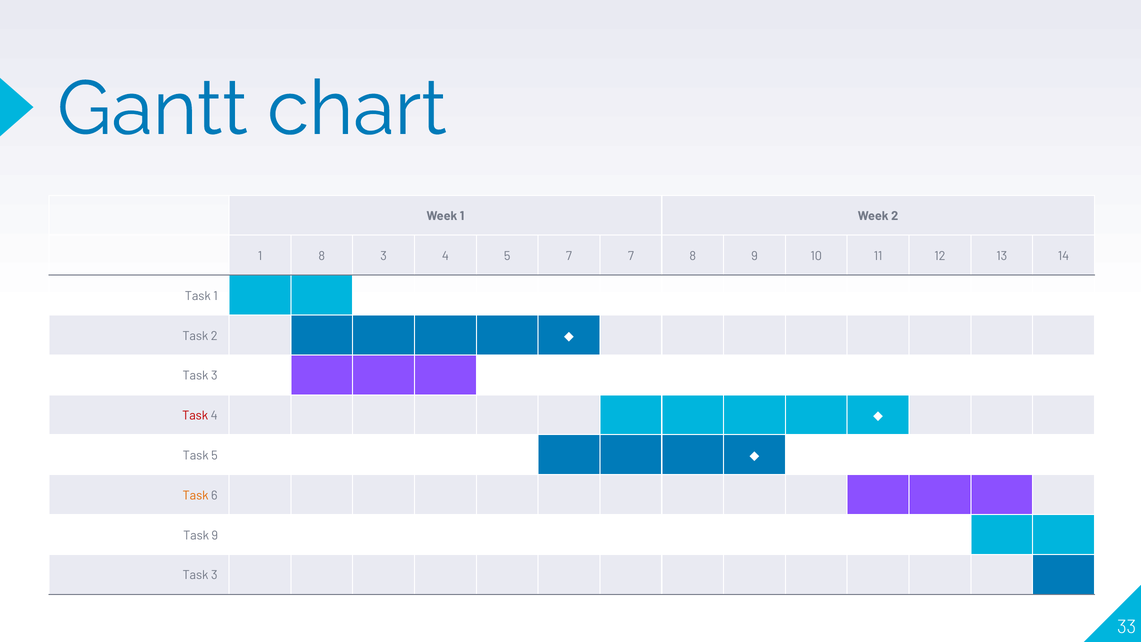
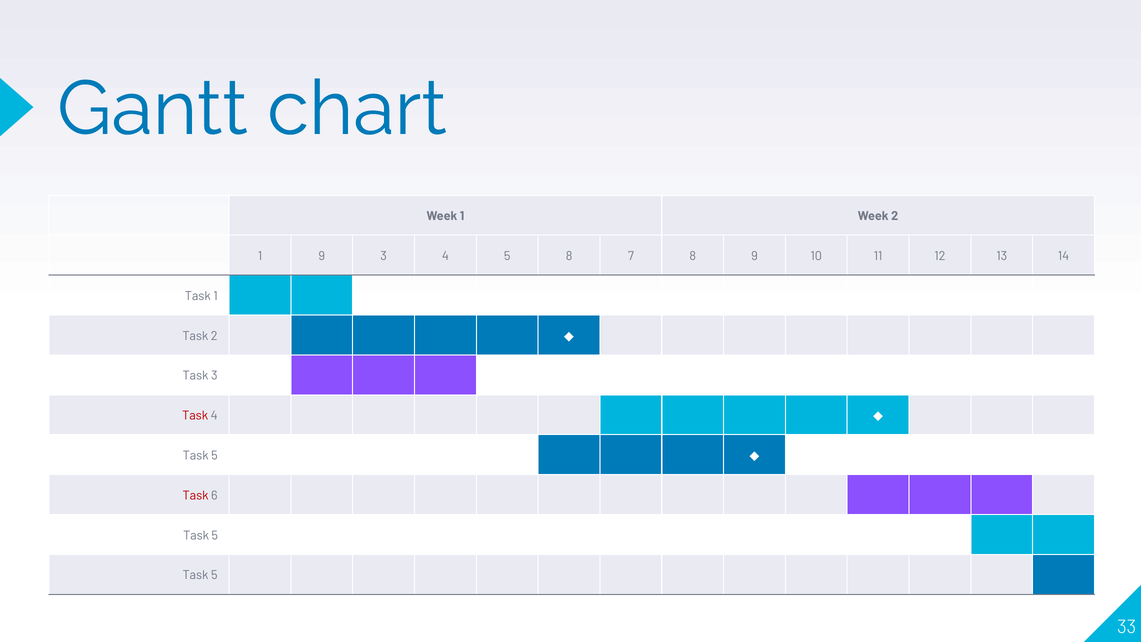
1 8: 8 -> 9 (322, 256)
5 7: 7 -> 8 (569, 256)
Task colour: orange -> red (196, 495)
9: 9 -> 5 (215, 535)
3: 3 -> 5 (214, 575)
